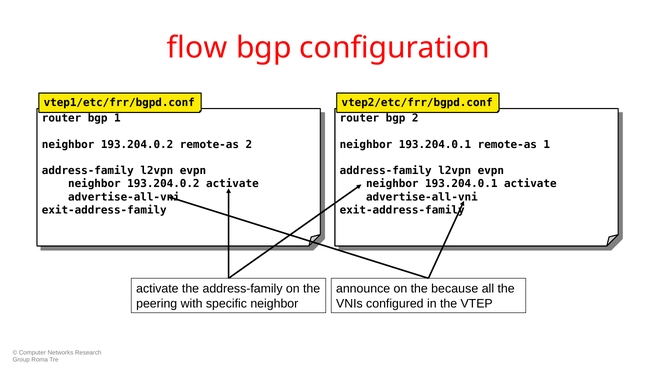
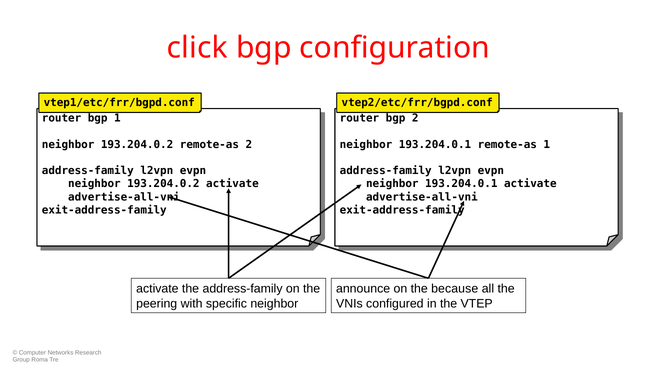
flow: flow -> click (197, 48)
